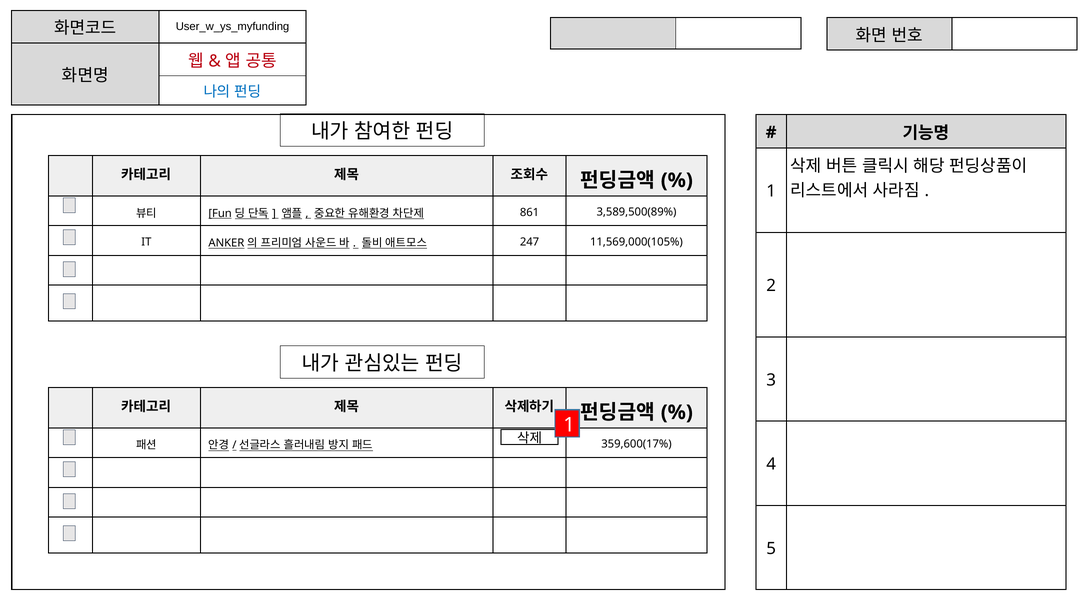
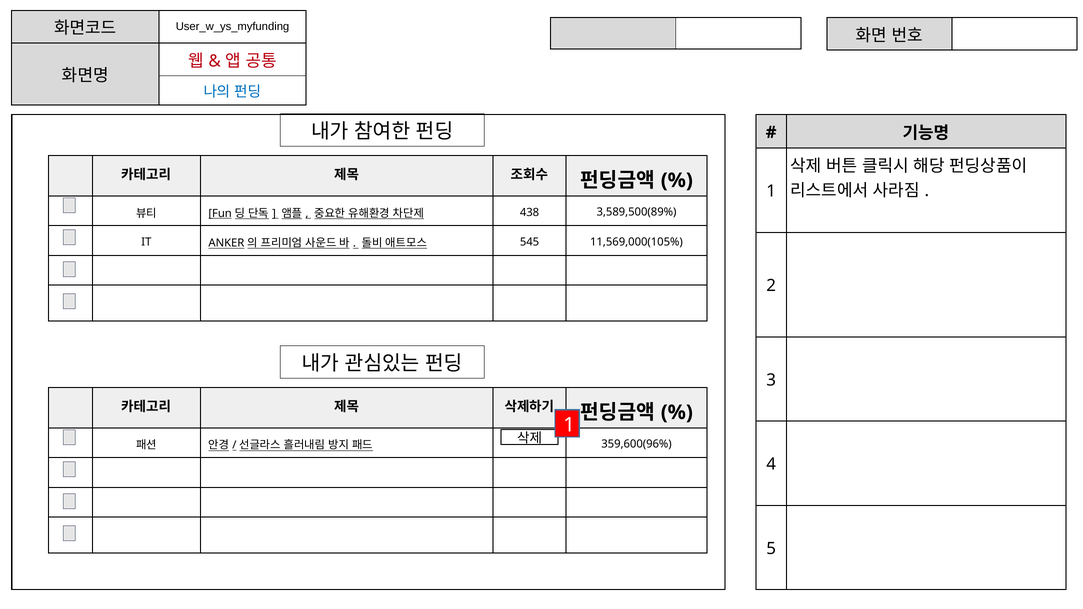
861: 861 -> 438 (530, 212)
247: 247 -> 545 (530, 242)
359,600(17%: 359,600(17% -> 359,600(96% (637, 444)
